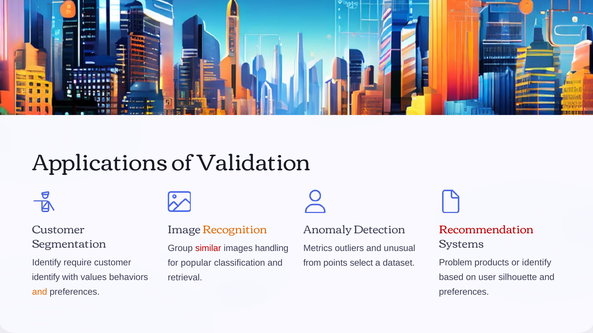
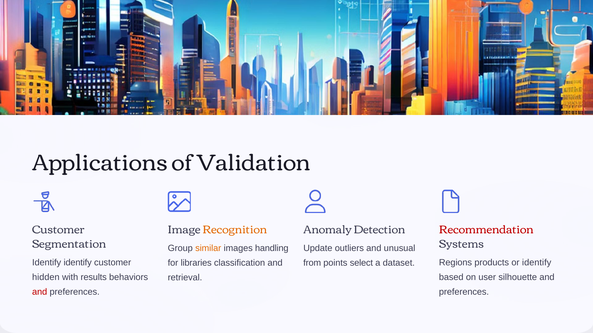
Metrics: Metrics -> Update (318, 249)
similar colour: red -> orange (208, 249)
Identify require: require -> identify (78, 263)
Problem: Problem -> Regions (456, 263)
popular: popular -> libraries (196, 263)
identify: identify -> hidden (46, 278)
values: values -> results (94, 278)
and colour: orange -> red (40, 292)
